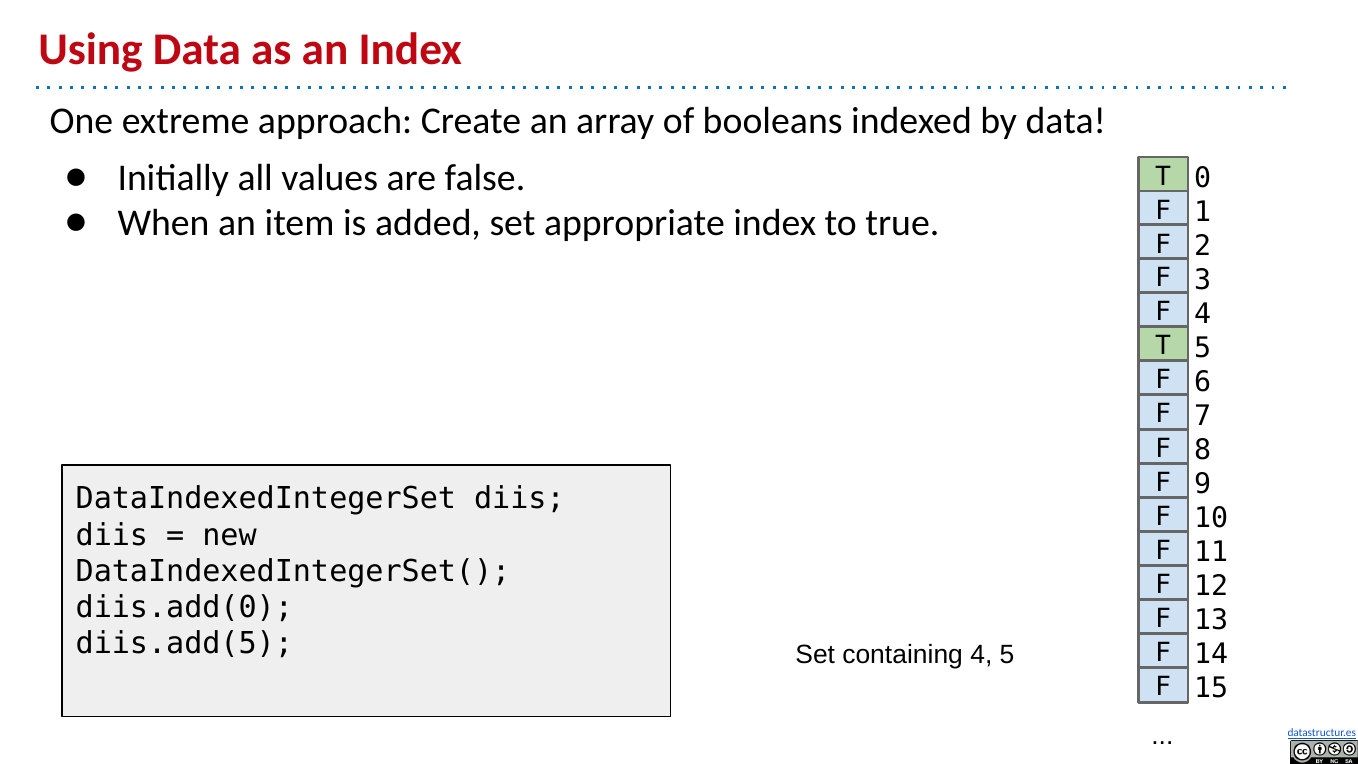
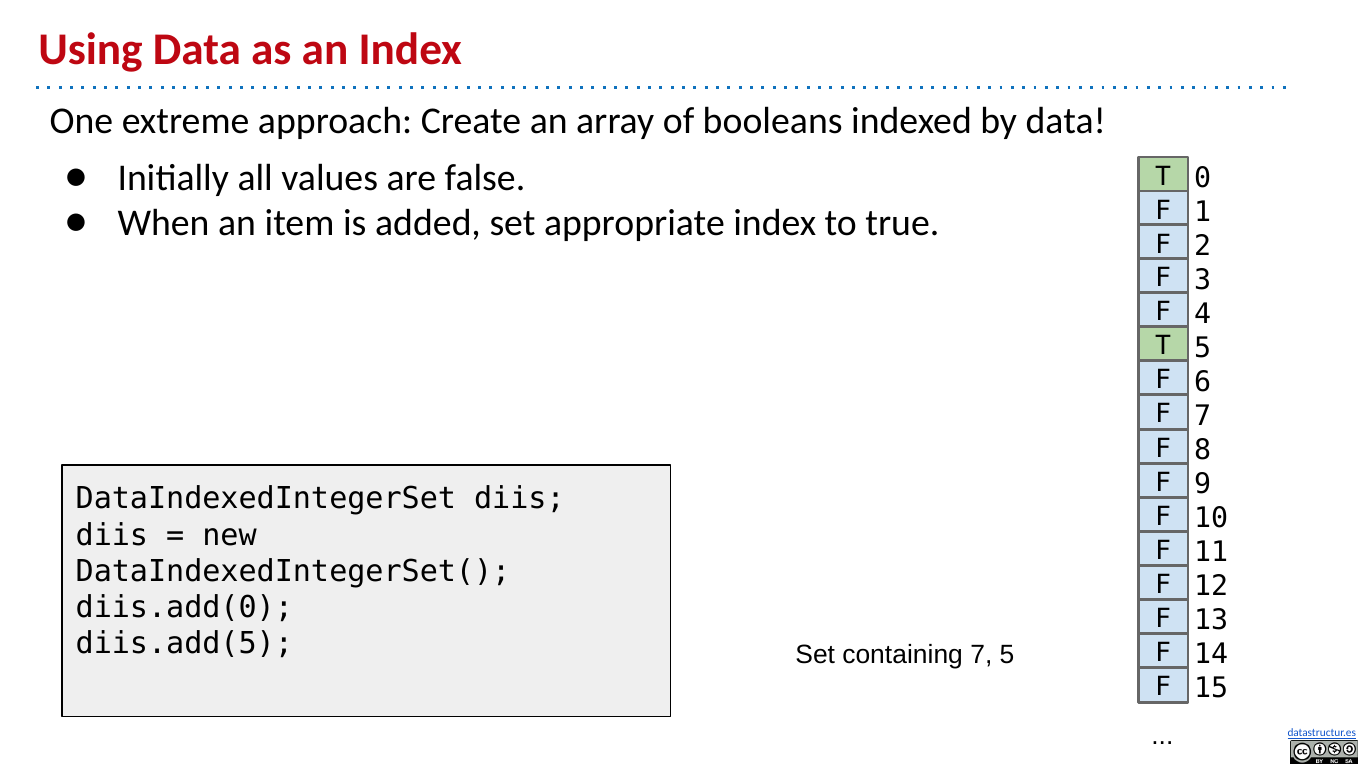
containing 4: 4 -> 7 (981, 655)
